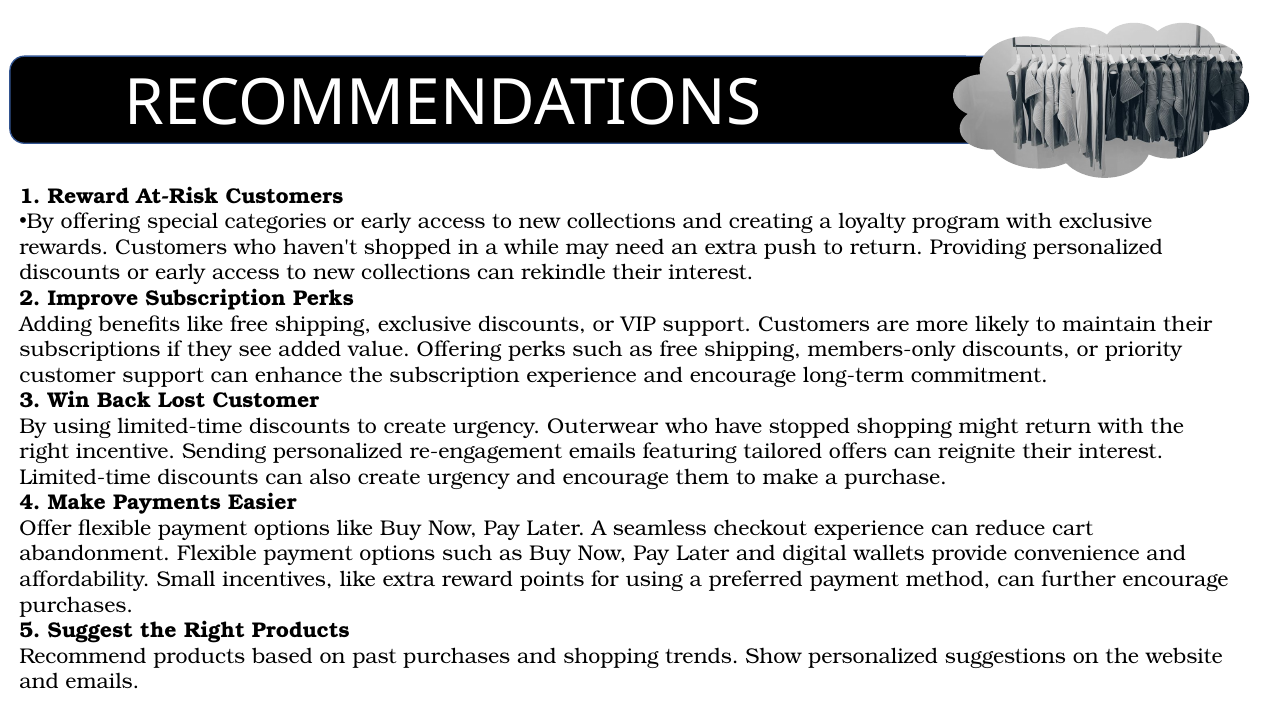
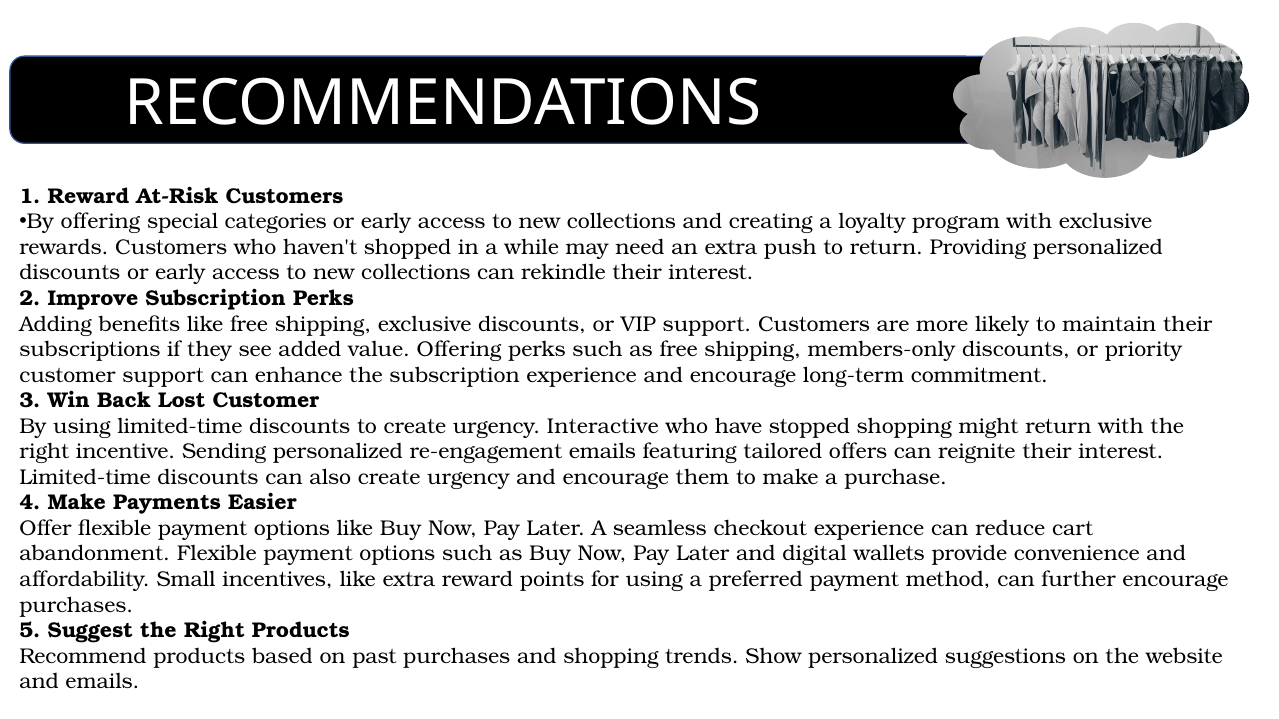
Outerwear: Outerwear -> Interactive (603, 426)
